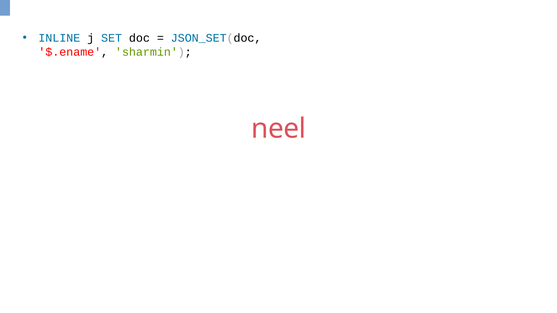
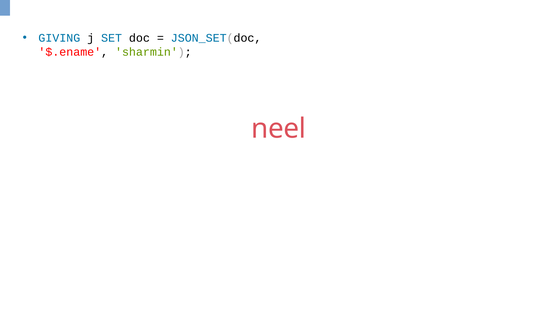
INLINE: INLINE -> GIVING (59, 38)
